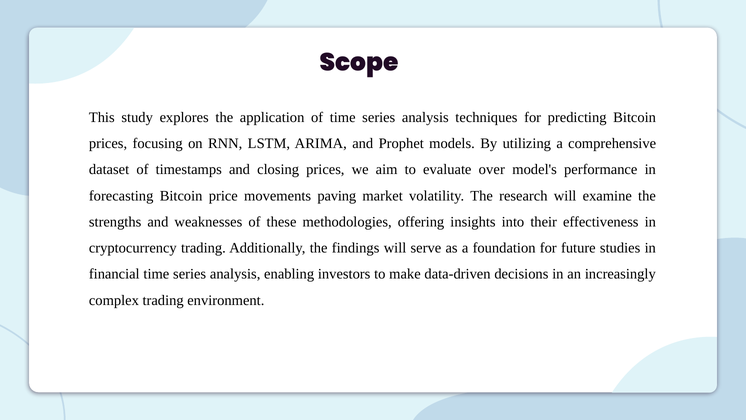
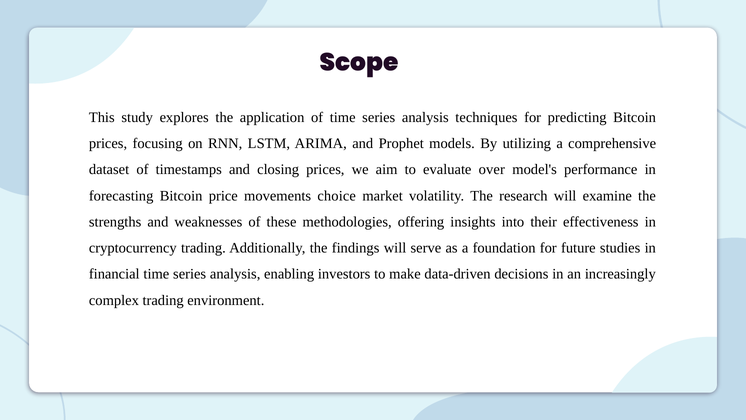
paving: paving -> choice (337, 196)
